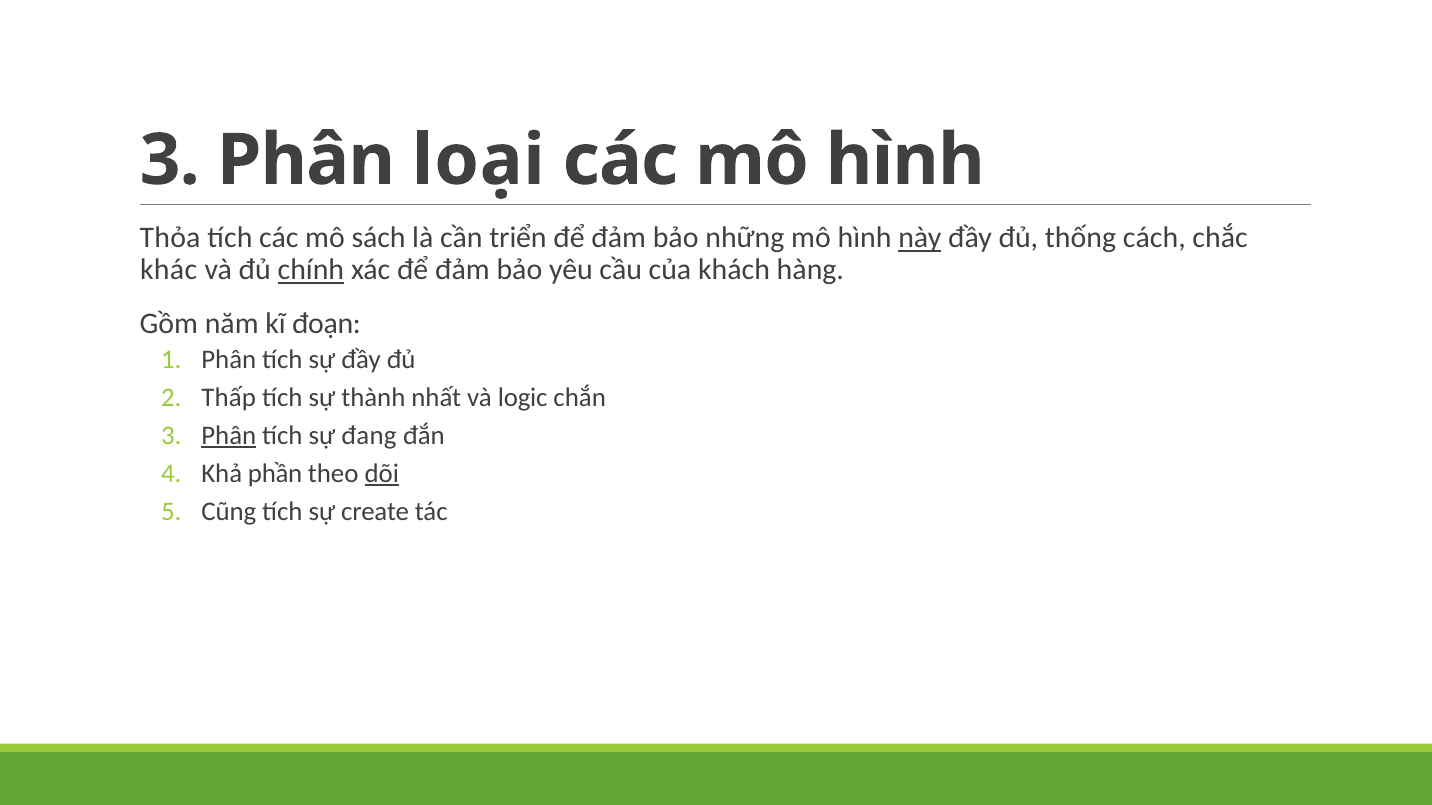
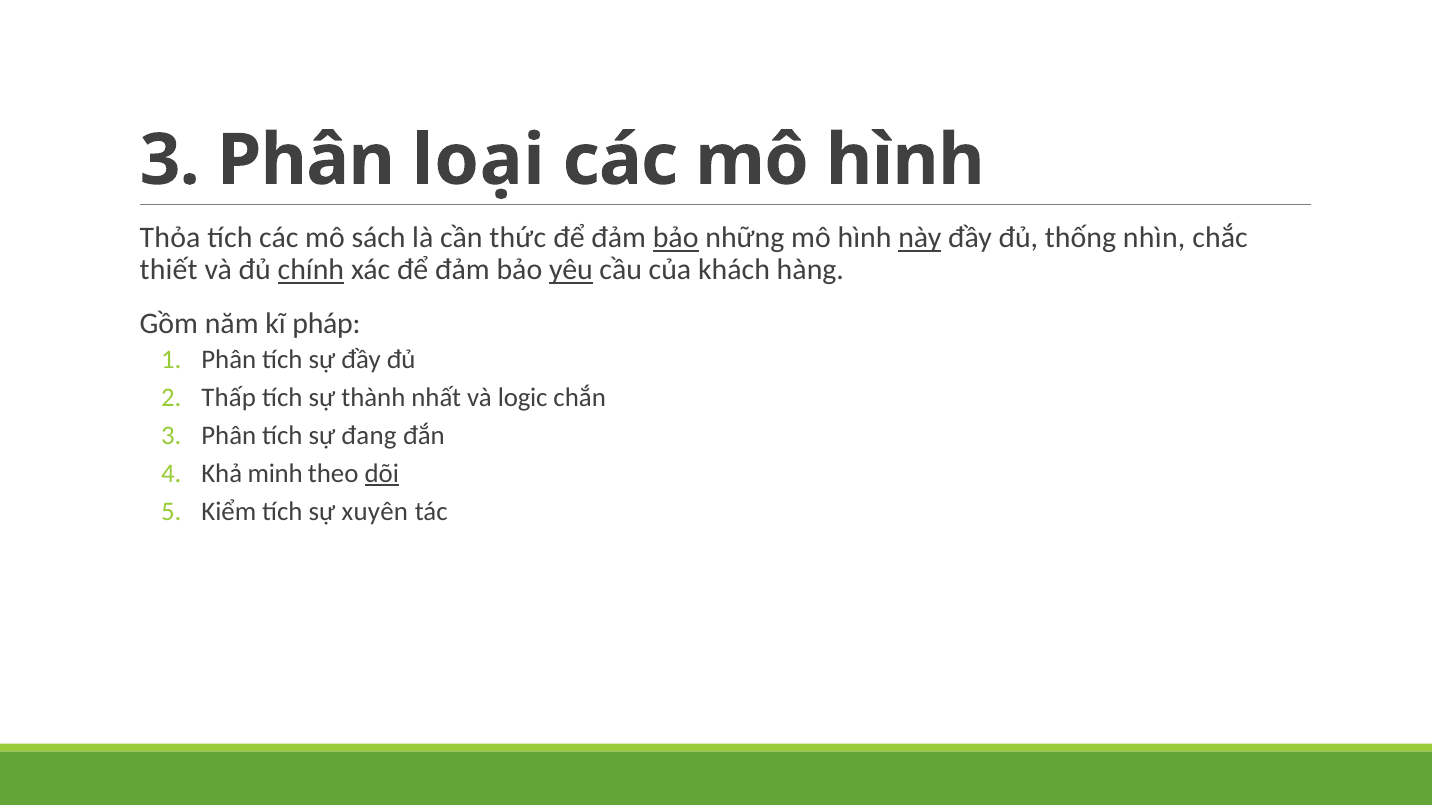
triển: triển -> thức (518, 238)
bảo underline: none -> present (676, 238)
cách: cách -> nhìn (1154, 238)
khác: khác -> thiết (169, 270)
yêu underline: none -> present (571, 270)
đoạn: đoạn -> pháp (326, 323)
Phân underline: present -> none (229, 436)
phần: phần -> minh (275, 474)
Cũng: Cũng -> Kiểm (229, 512)
create: create -> xuyên (375, 512)
